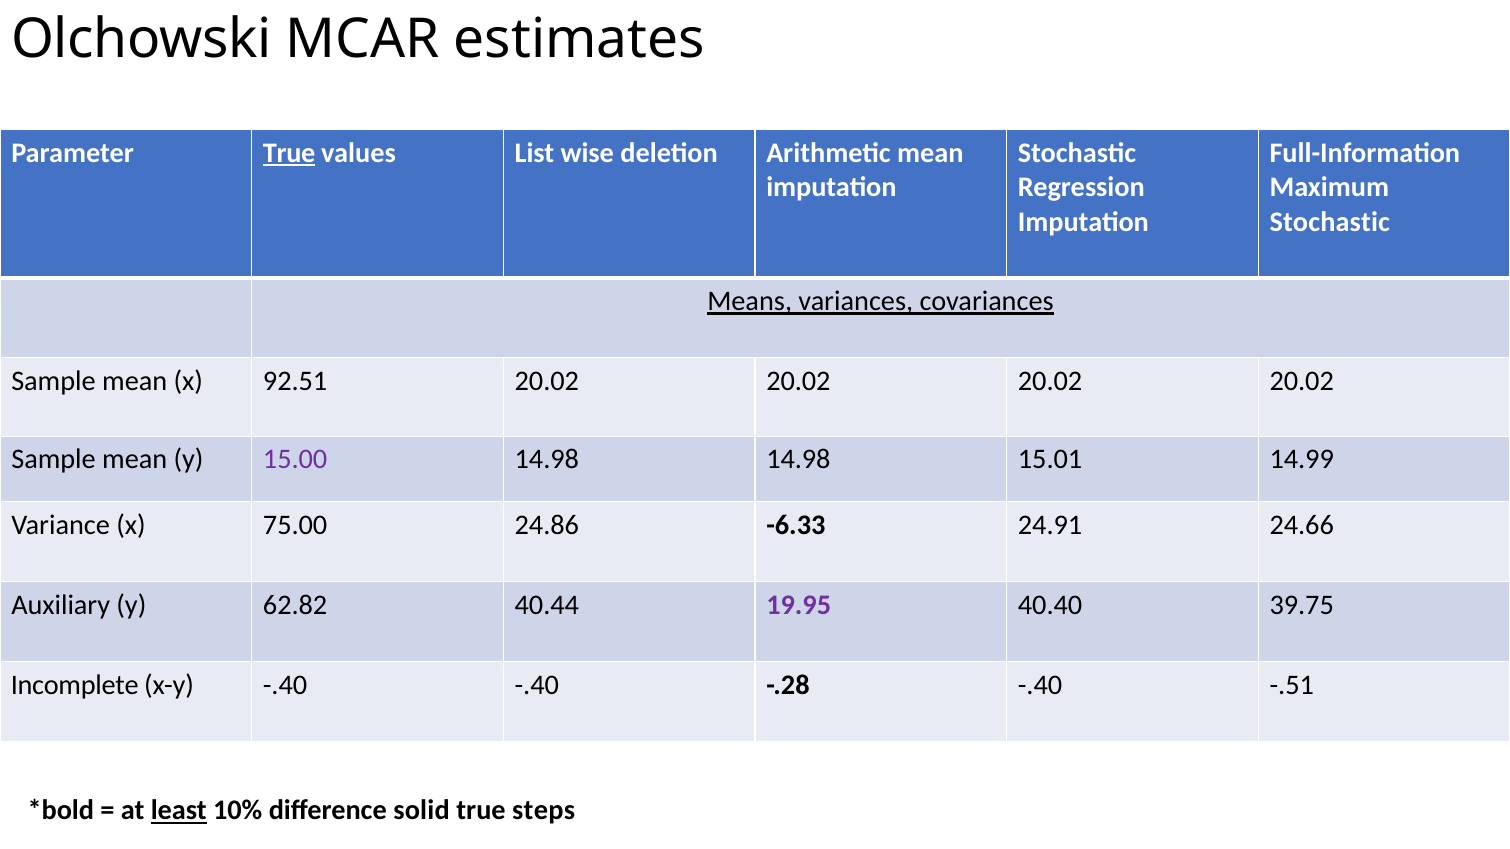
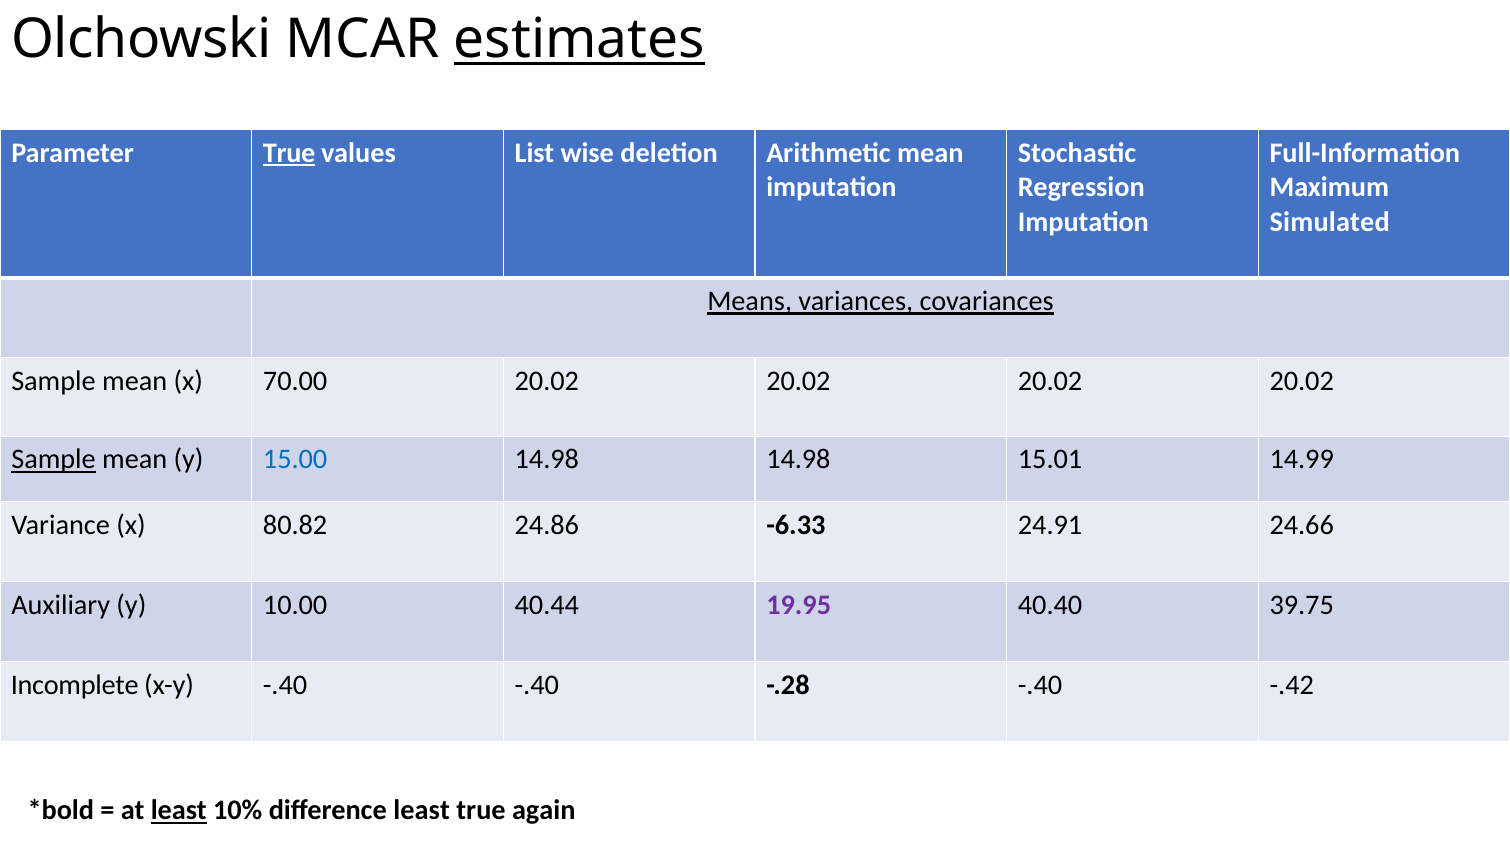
estimates underline: none -> present (580, 40)
Stochastic: Stochastic -> Simulated (1330, 222)
92.51: 92.51 -> 70.00 (295, 381)
Sample underline: none -> present (54, 460)
15.00 colour: purple -> blue (295, 460)
75.00: 75.00 -> 80.82 (295, 525)
62.82: 62.82 -> 10.00 (295, 605)
-.51: -.51 -> -.42 (1292, 685)
difference solid: solid -> least (422, 811)
steps: steps -> again (544, 811)
